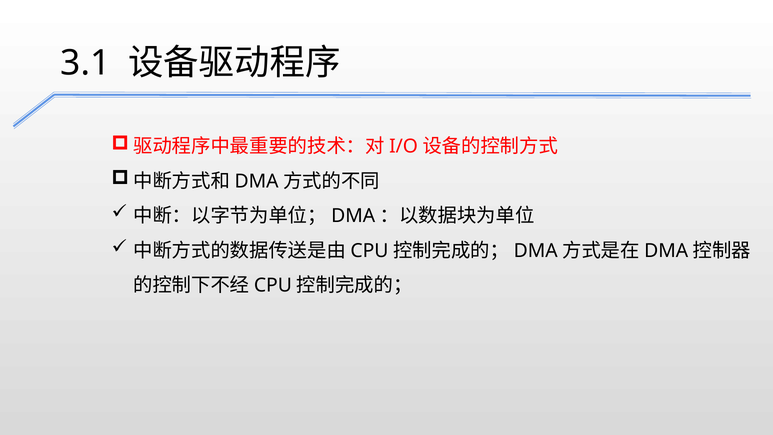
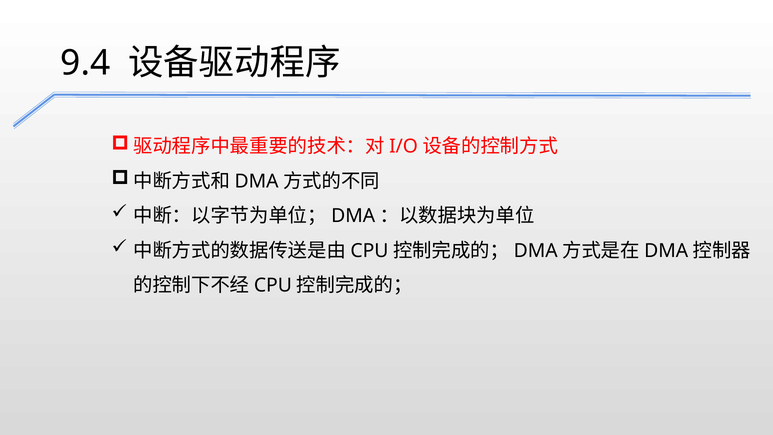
3.1: 3.1 -> 9.4 (85, 63)
